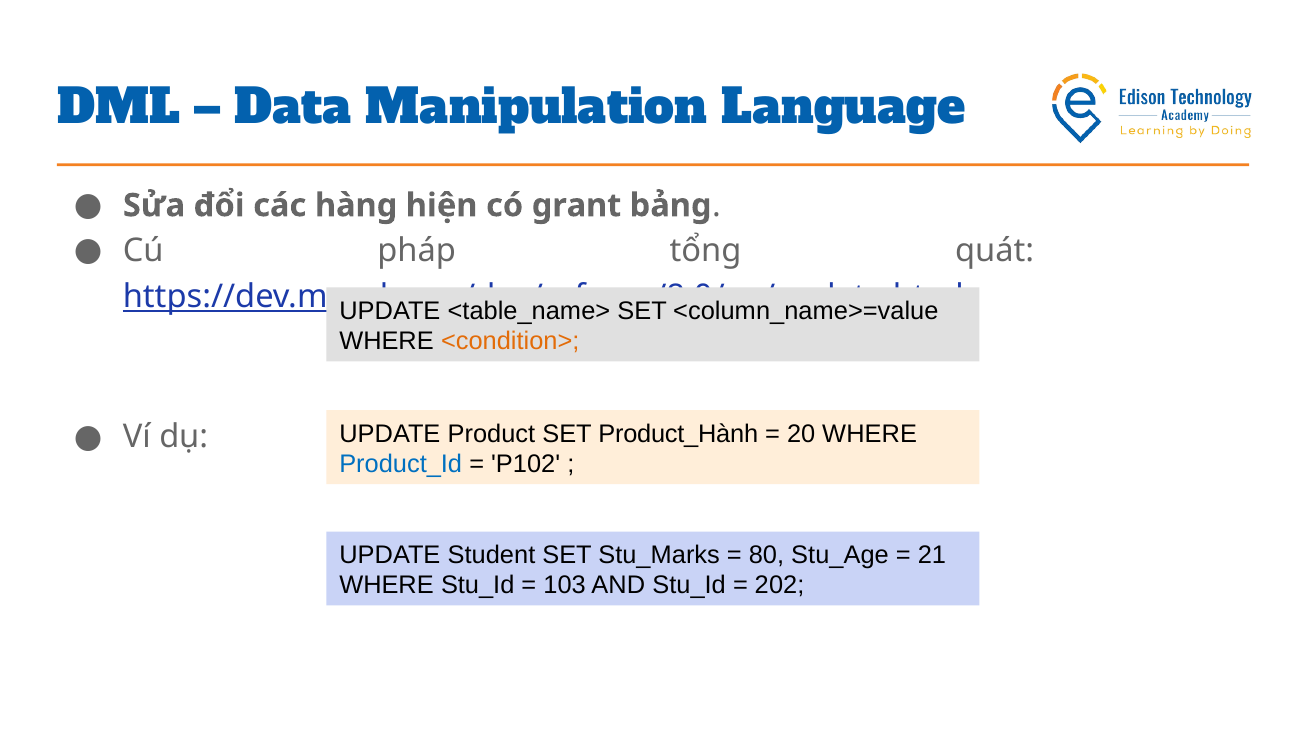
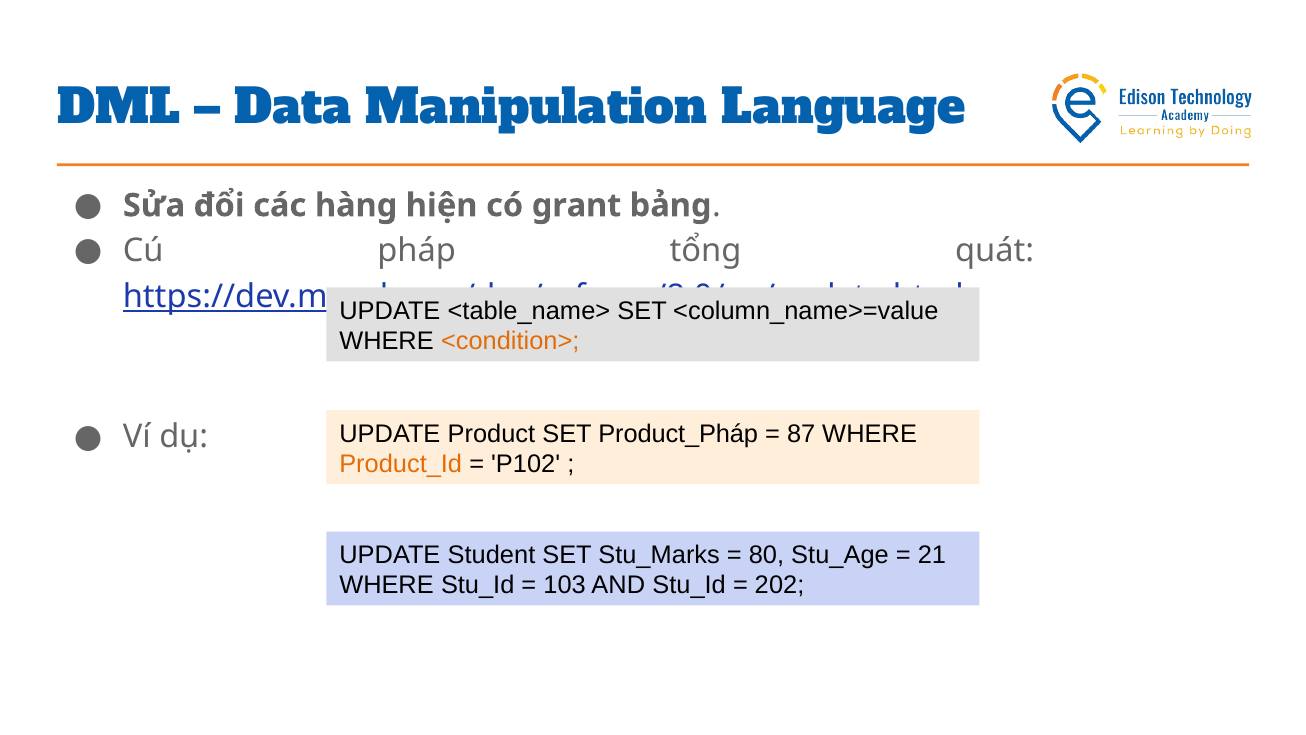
Product_Hành: Product_Hành -> Product_Pháp (678, 433)
20: 20 -> 87 (801, 433)
Product_Id colour: blue -> orange (401, 464)
